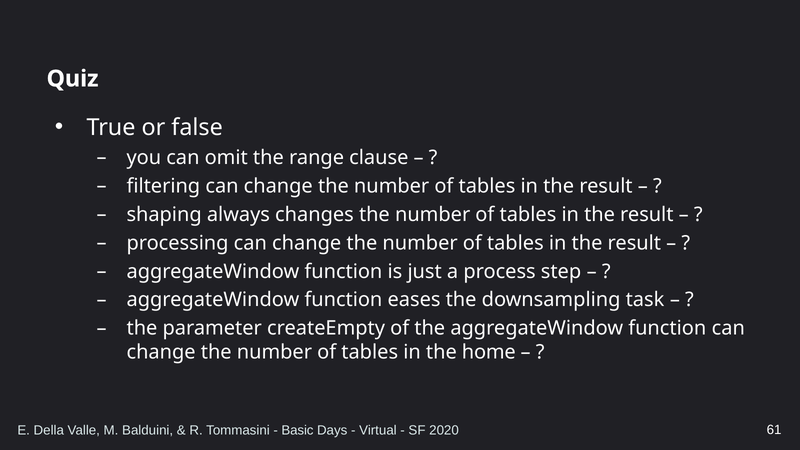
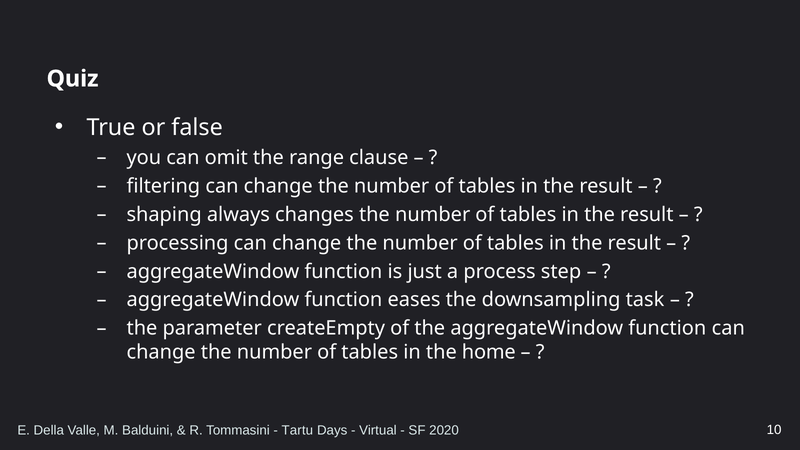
Basic: Basic -> Tartu (297, 430)
61: 61 -> 10 (774, 430)
